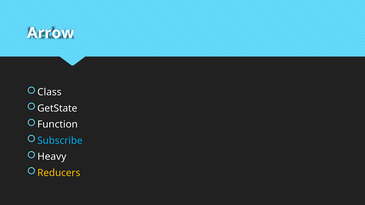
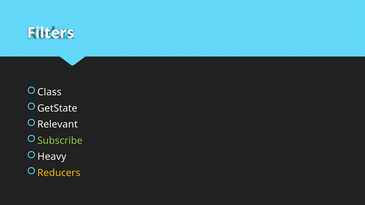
Arrow: Arrow -> Filters (51, 33)
Function: Function -> Relevant (58, 125)
Subscribe colour: light blue -> light green (60, 141)
